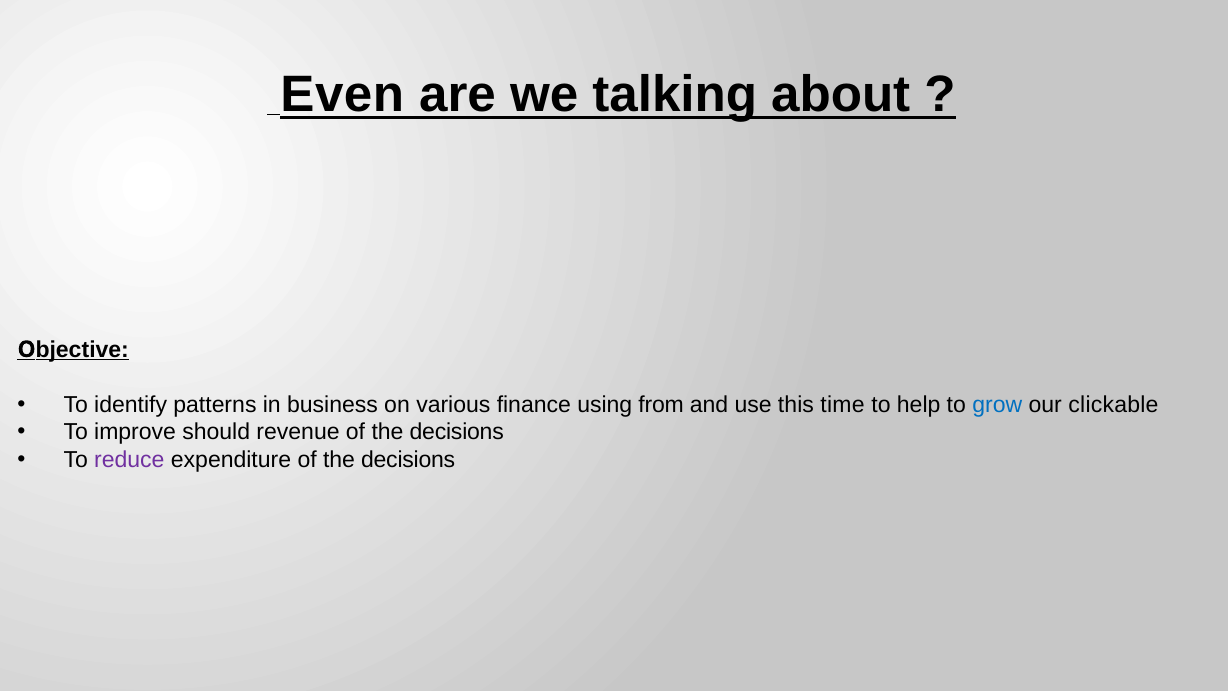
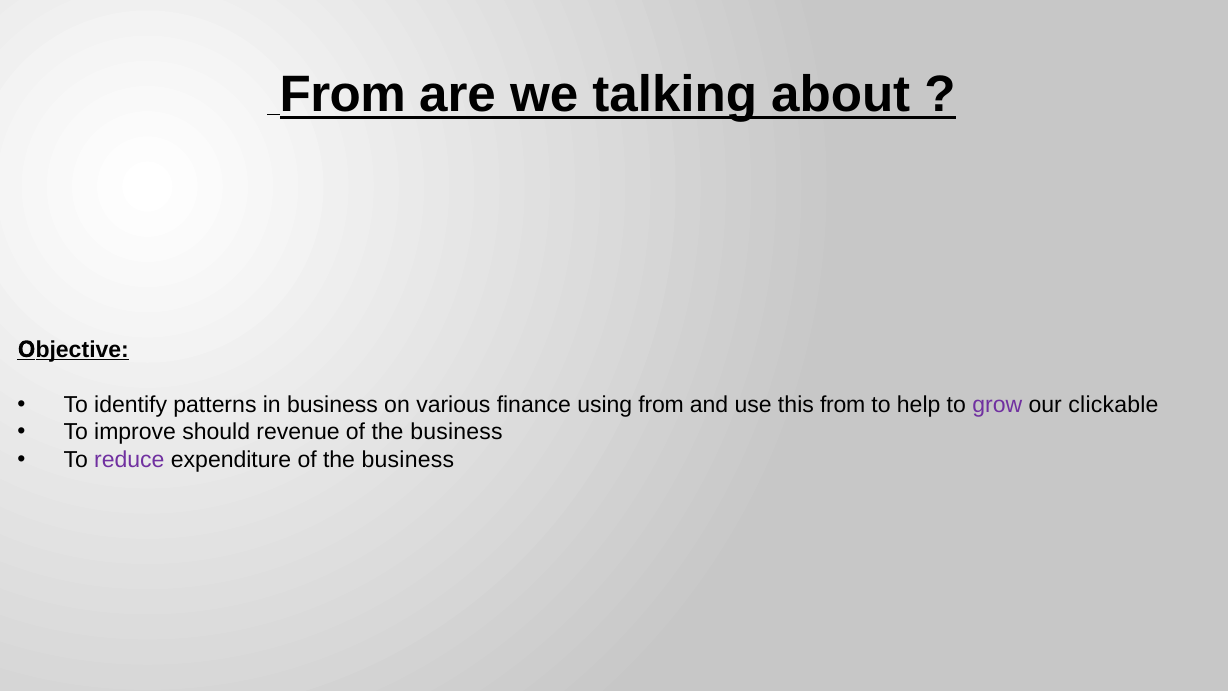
Even: Even -> From (343, 95)
this time: time -> from (843, 405)
grow colour: blue -> purple (997, 405)
revenue of the decisions: decisions -> business (457, 432)
expenditure of the decisions: decisions -> business (408, 460)
